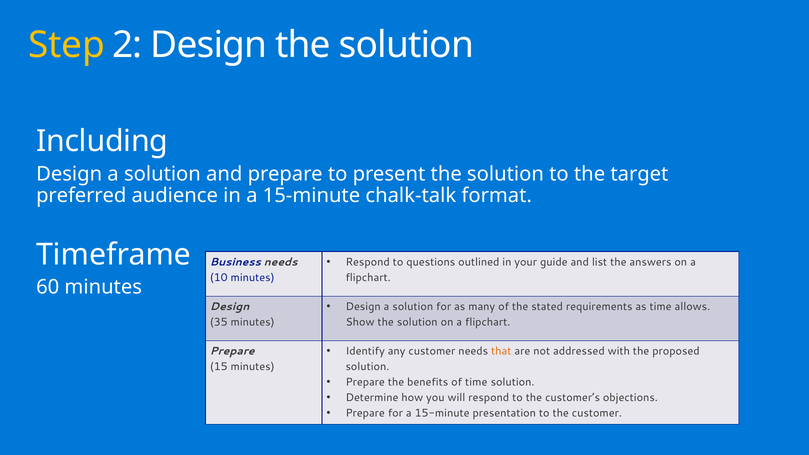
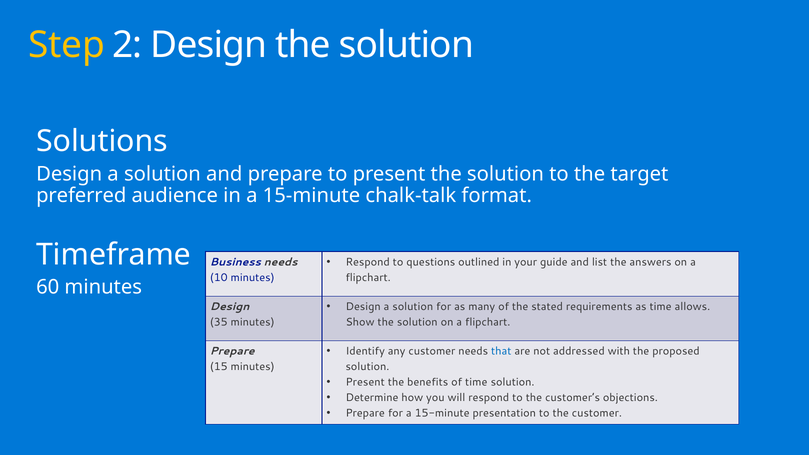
Including: Including -> Solutions (102, 141)
that colour: orange -> blue (501, 351)
Prepare: Prepare -> Present (365, 382)
